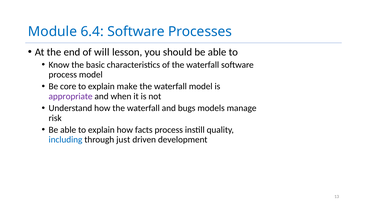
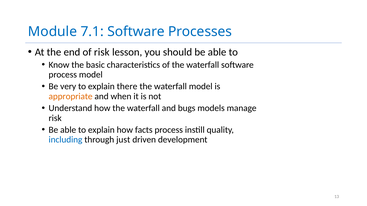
6.4: 6.4 -> 7.1 (92, 32)
of will: will -> risk (102, 52)
core: core -> very (68, 87)
make: make -> there (127, 87)
appropriate colour: purple -> orange (71, 97)
